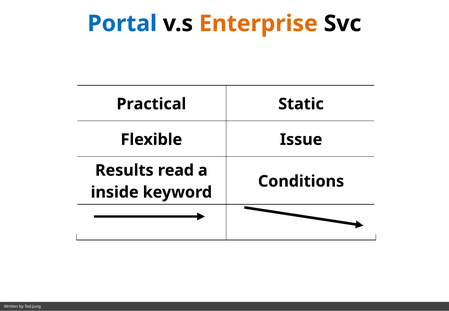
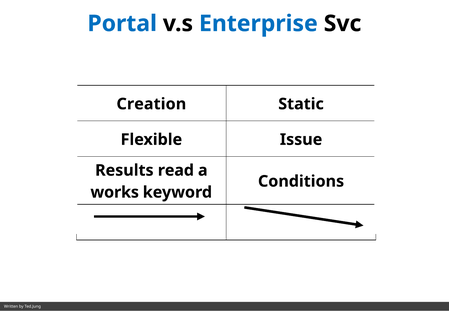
Enterprise colour: orange -> blue (258, 24)
Practical: Practical -> Creation (151, 104)
inside: inside -> works (115, 192)
